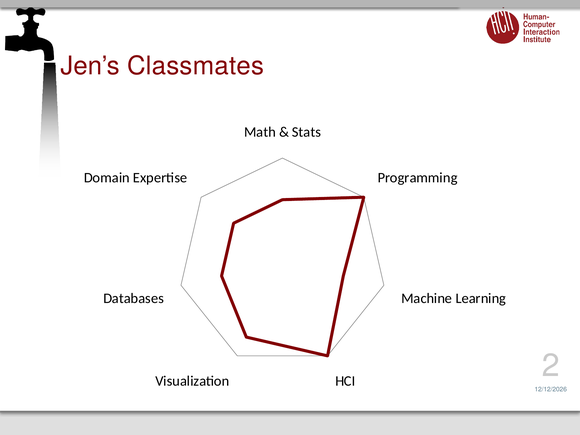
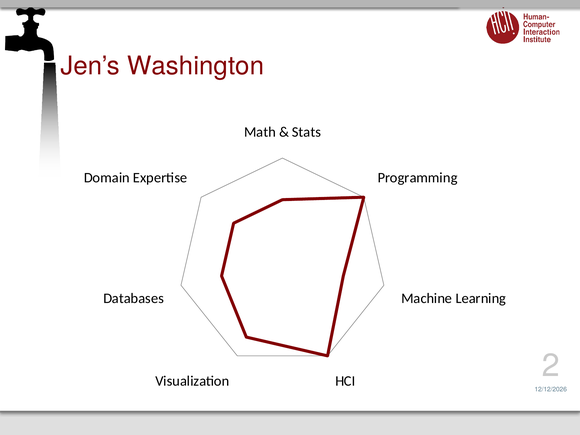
Classmates: Classmates -> Washington (196, 66)
